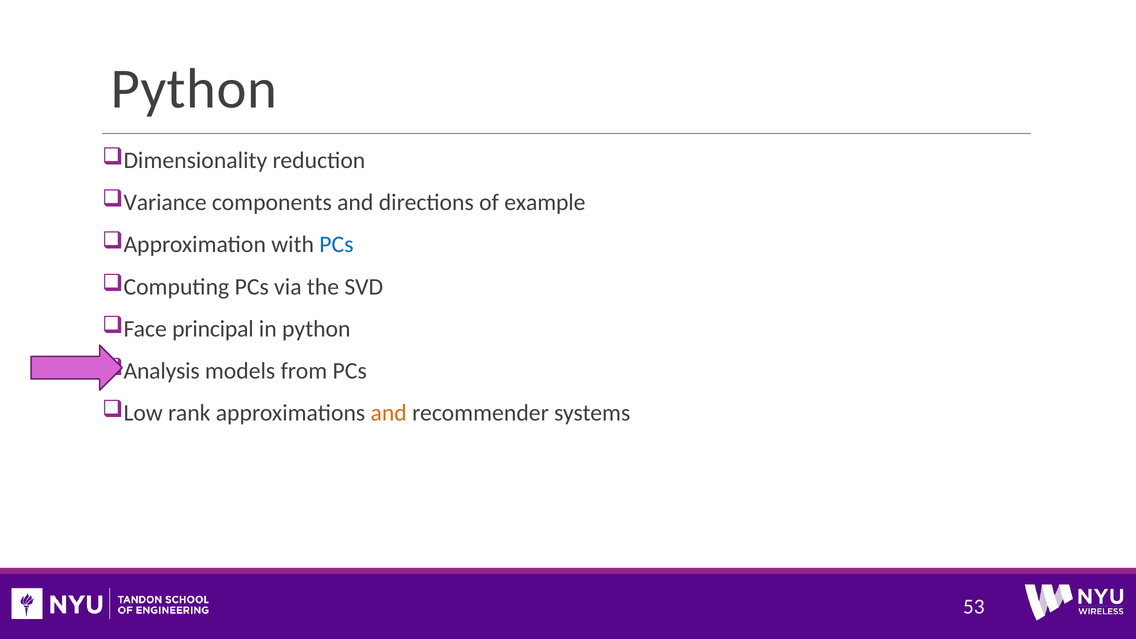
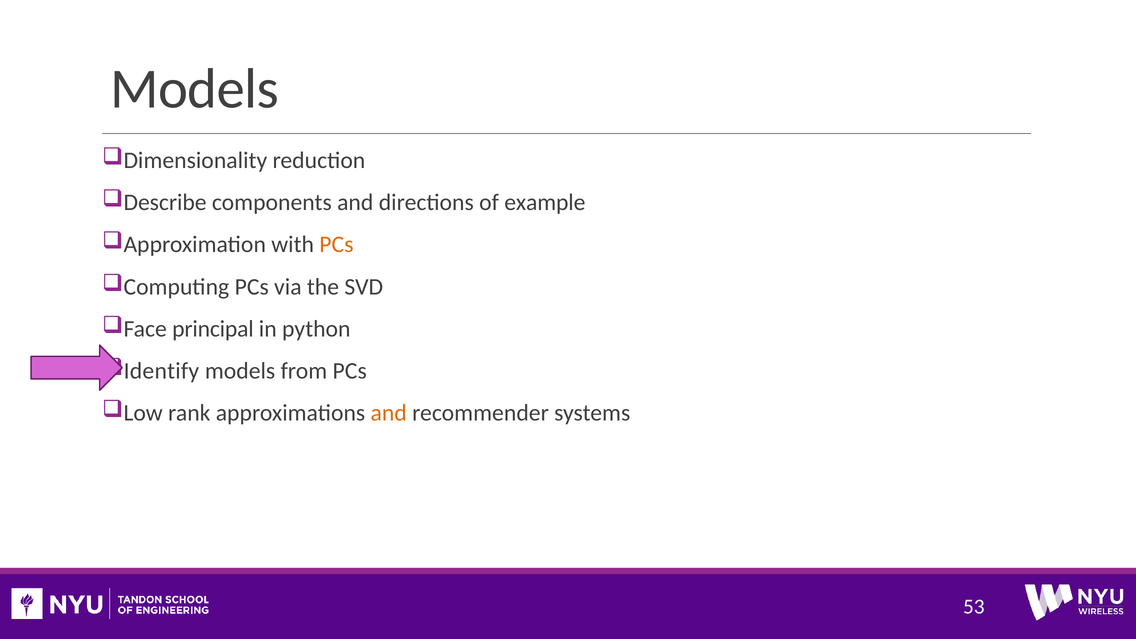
Python: Python -> Models (194, 89)
Variance: Variance -> Describe (165, 202)
PCs colour: blue -> orange (336, 245)
Analysis: Analysis -> Identify (161, 371)
